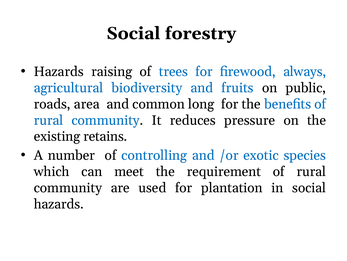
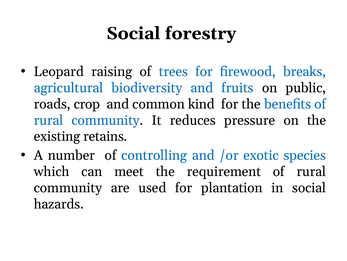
Hazards: Hazards -> Leopard (59, 71)
always: always -> breaks (305, 71)
area: area -> crop (87, 104)
long: long -> kind (201, 104)
